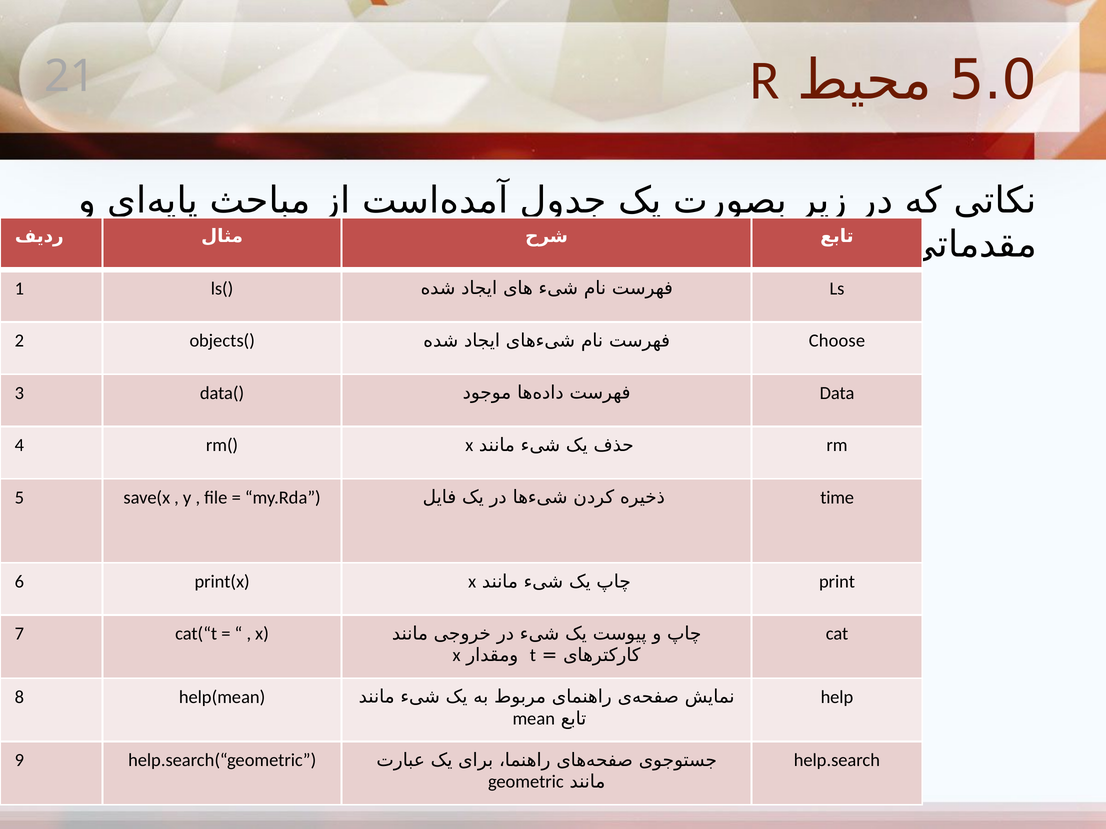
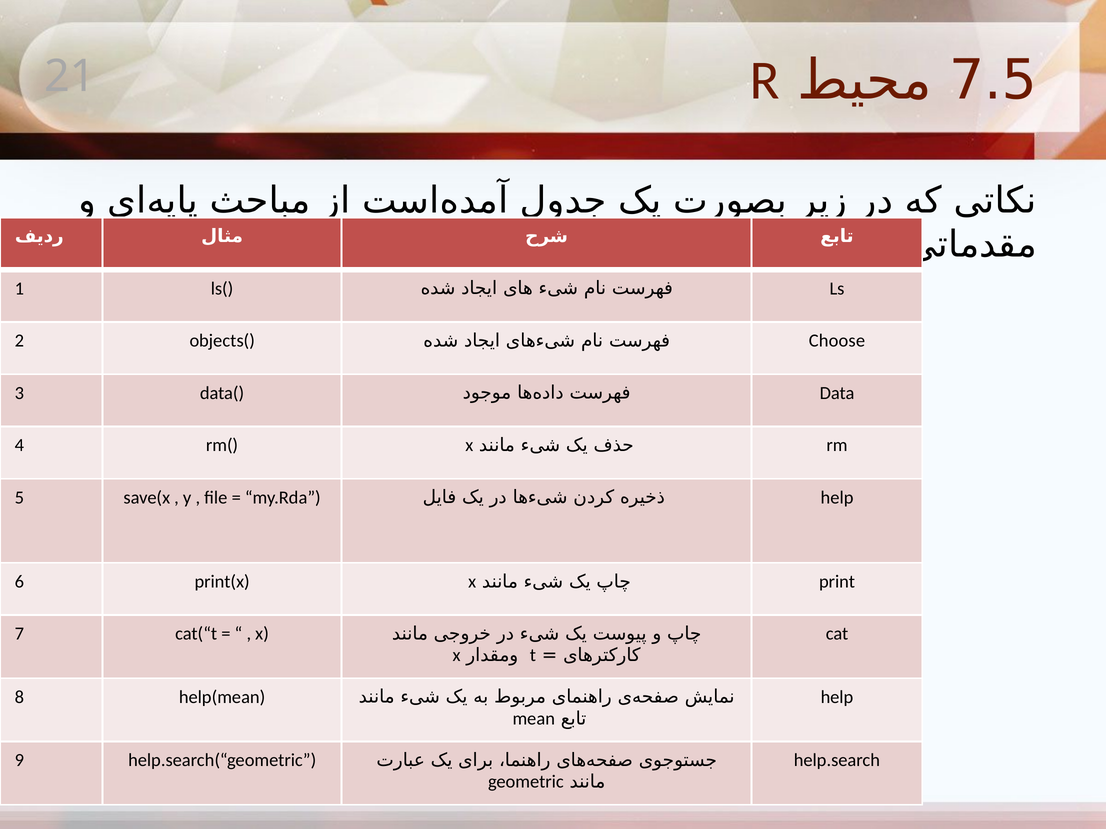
5.0: 5.0 -> 7.5 (993, 80)
time: time -> help (837, 498)
